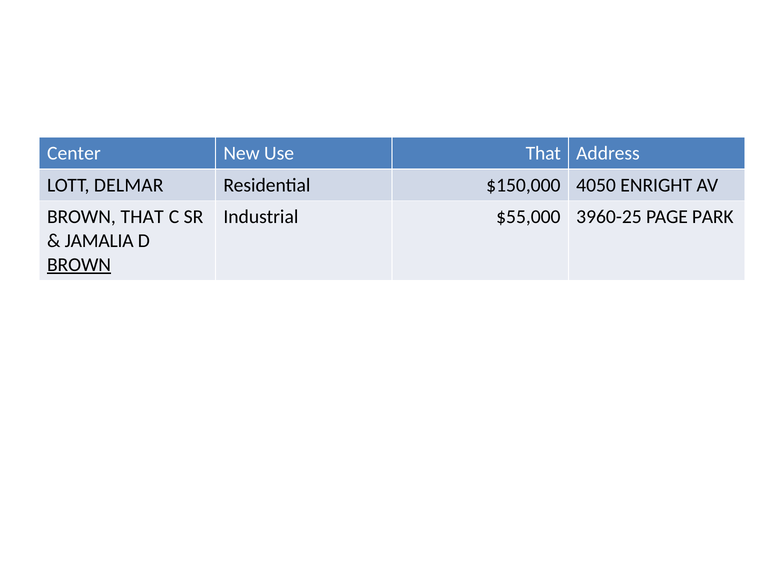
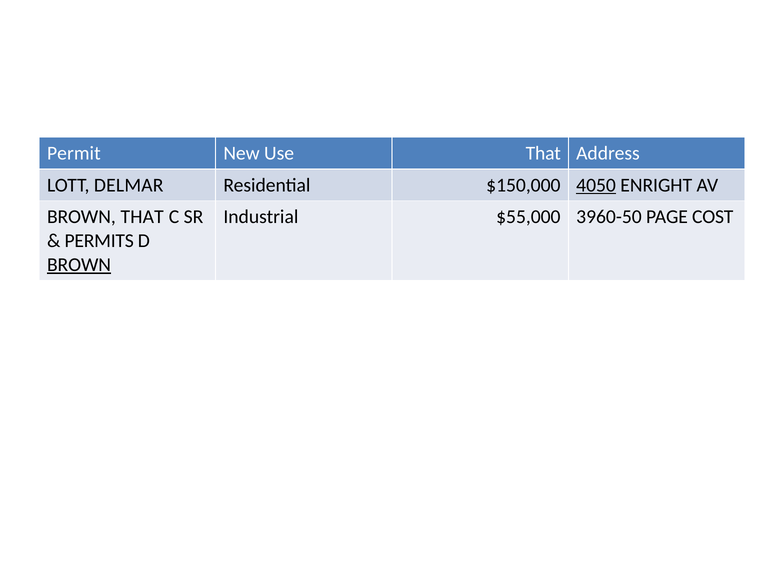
Center: Center -> Permit (74, 153)
4050 underline: none -> present (596, 185)
3960-25: 3960-25 -> 3960-50 (609, 217)
PARK: PARK -> COST (713, 217)
JAMALIA: JAMALIA -> PERMITS (99, 241)
